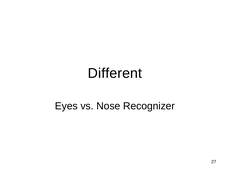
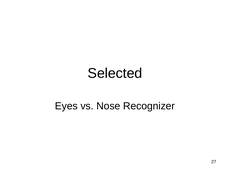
Different: Different -> Selected (115, 73)
